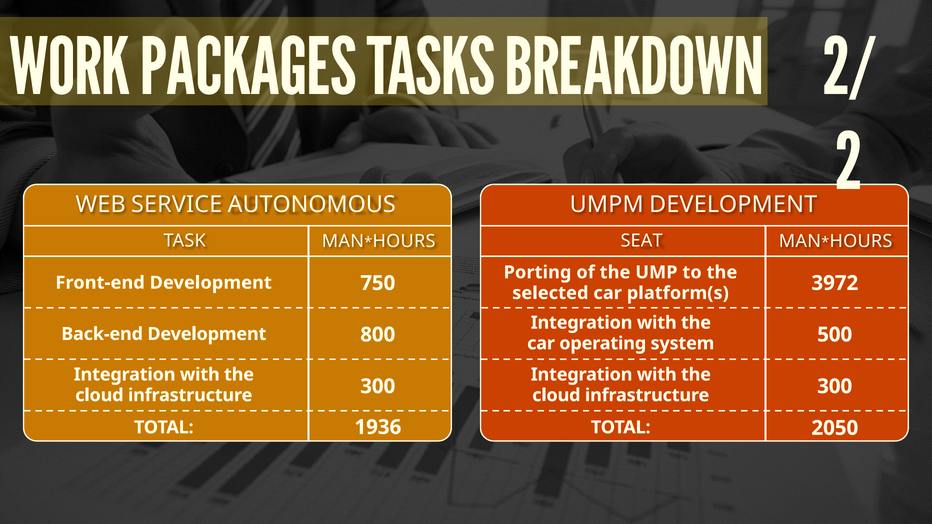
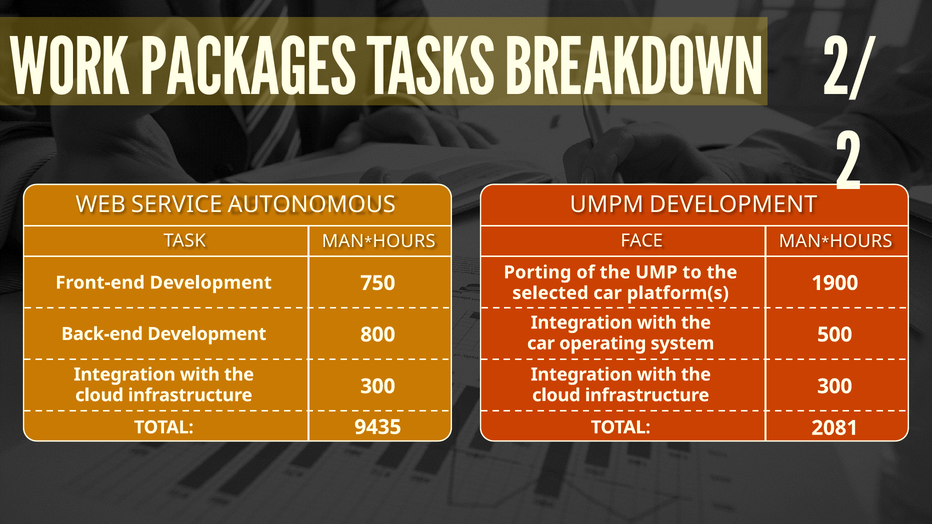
SEAT: SEAT -> FACE (642, 241)
3972: 3972 -> 1900 (835, 283)
1936: 1936 -> 9435 (378, 427)
2050: 2050 -> 2081 (835, 428)
